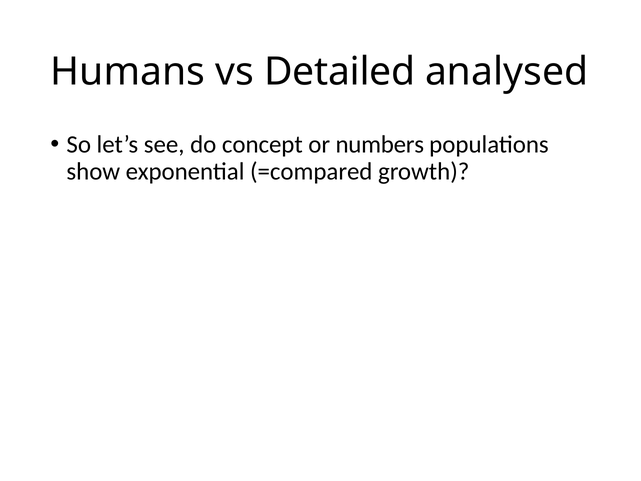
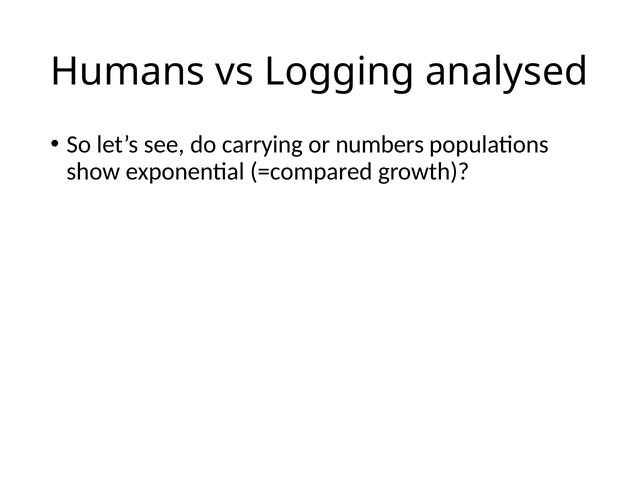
Detailed: Detailed -> Logging (340, 72)
concept: concept -> carrying (262, 145)
